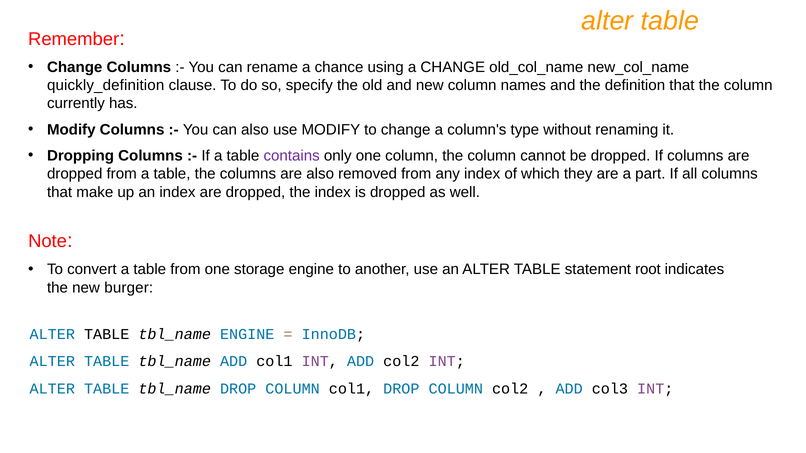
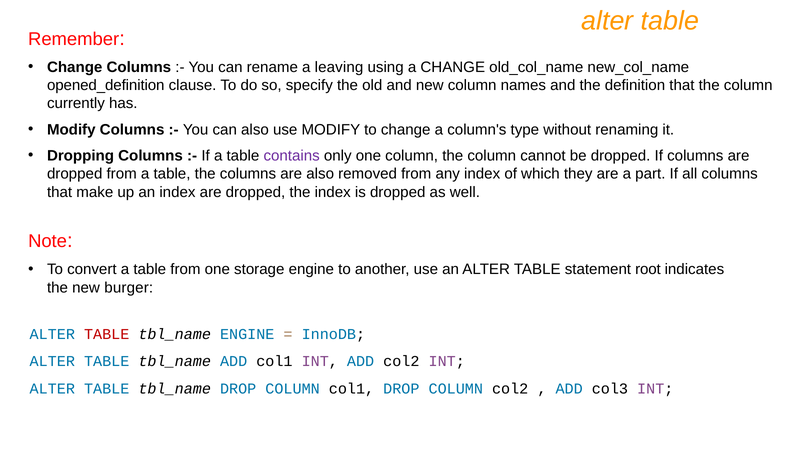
chance: chance -> leaving (339, 67)
quickly_definition: quickly_definition -> opened_definition (106, 85)
TABLE colour: black -> red (107, 335)
